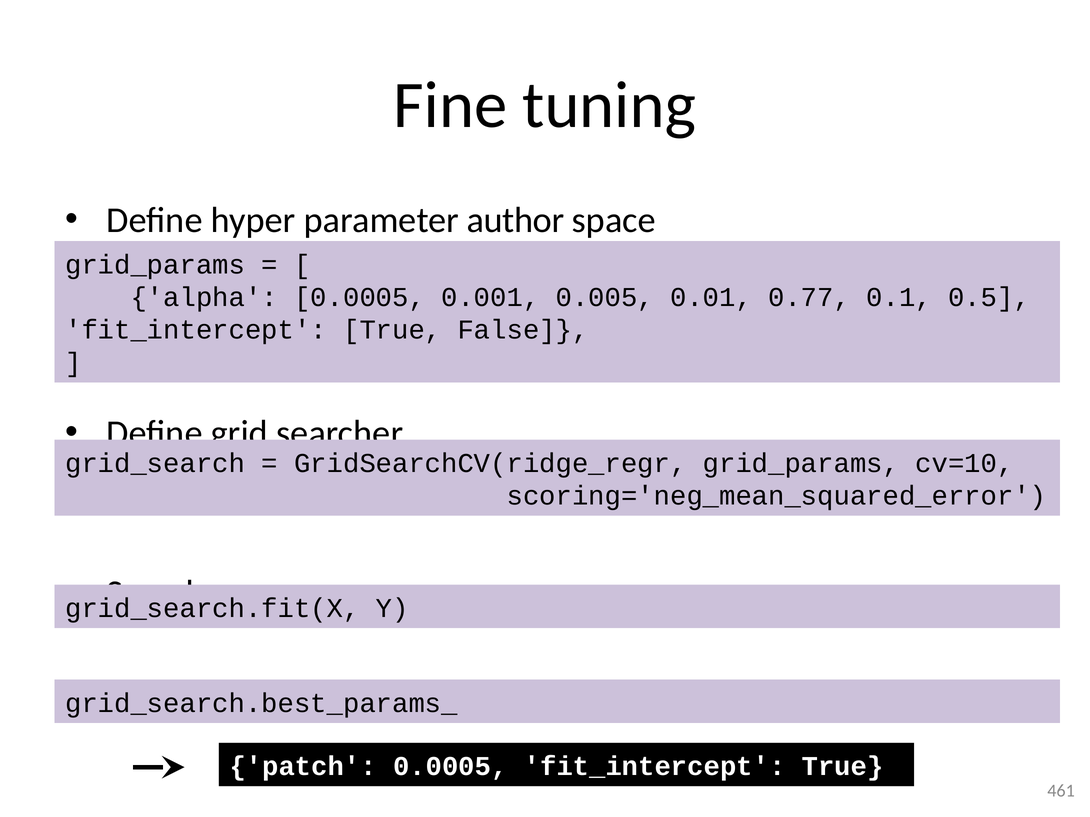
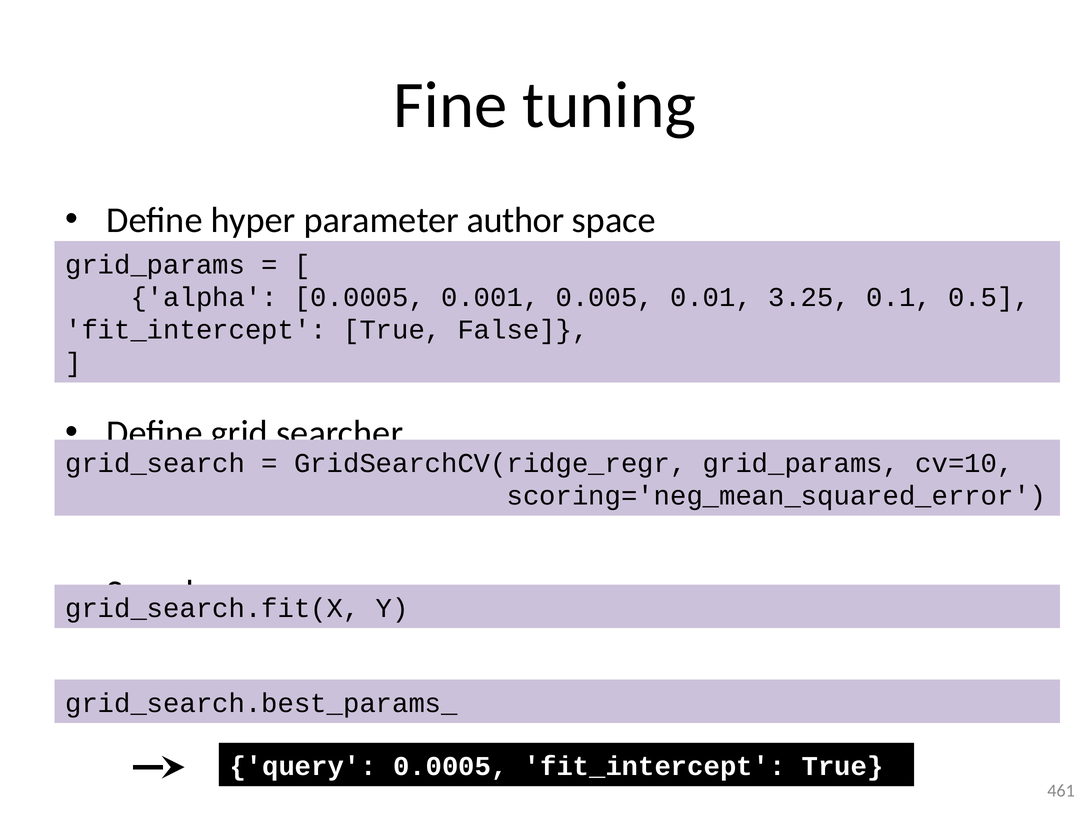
0.77: 0.77 -> 3.25 (809, 297)
patch: patch -> query (303, 767)
